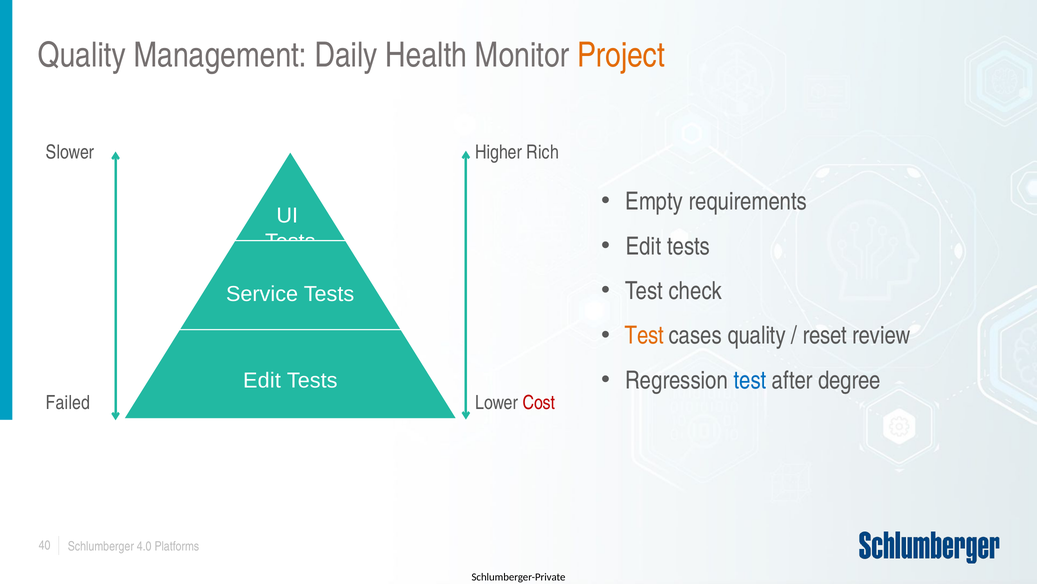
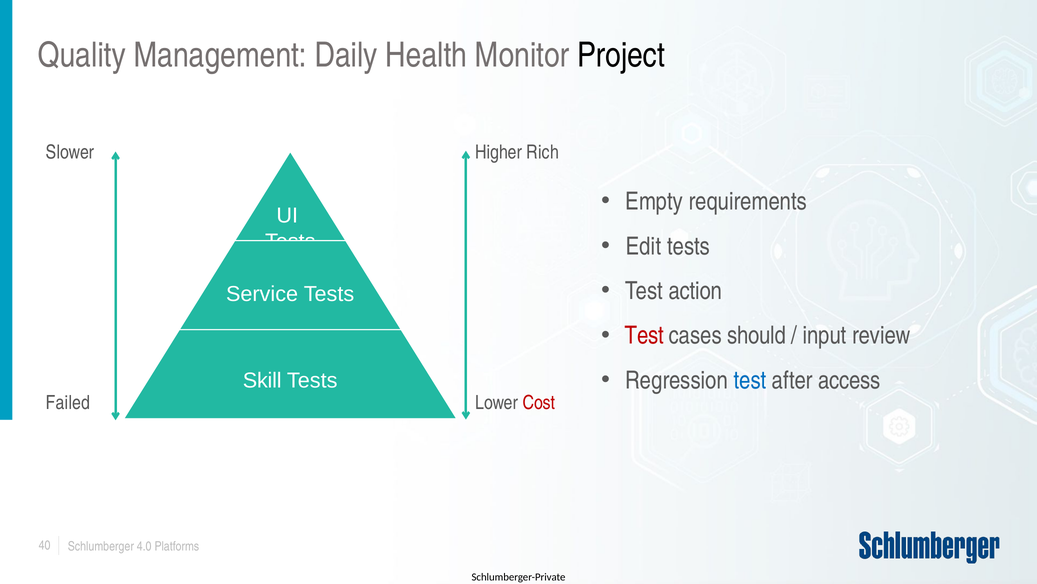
Project colour: orange -> black (621, 55)
check: check -> action (695, 291)
Test colour: orange -> red (644, 335)
cases quality: quality -> should (757, 335)
reset: reset -> input (825, 335)
degree: degree -> access (849, 380)
Edit: Edit -> Skill (262, 380)
